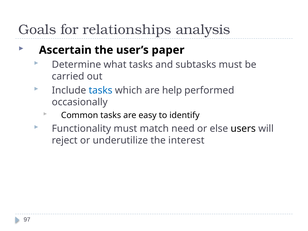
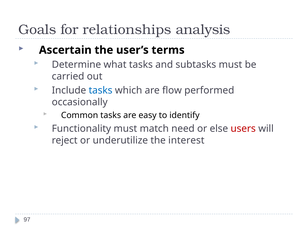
paper: paper -> terms (168, 50)
help: help -> flow (172, 90)
users colour: black -> red (243, 129)
